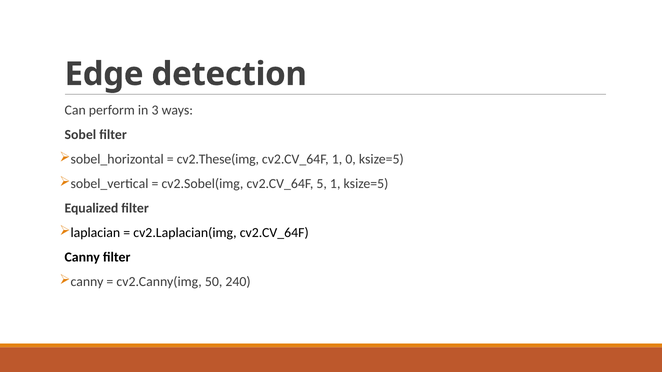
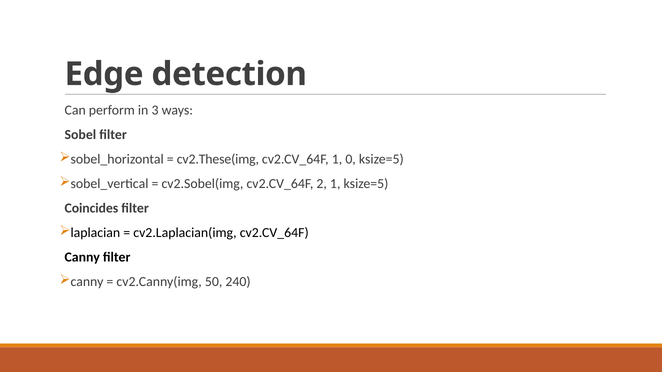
5: 5 -> 2 (322, 184)
Equalized: Equalized -> Coincides (91, 208)
